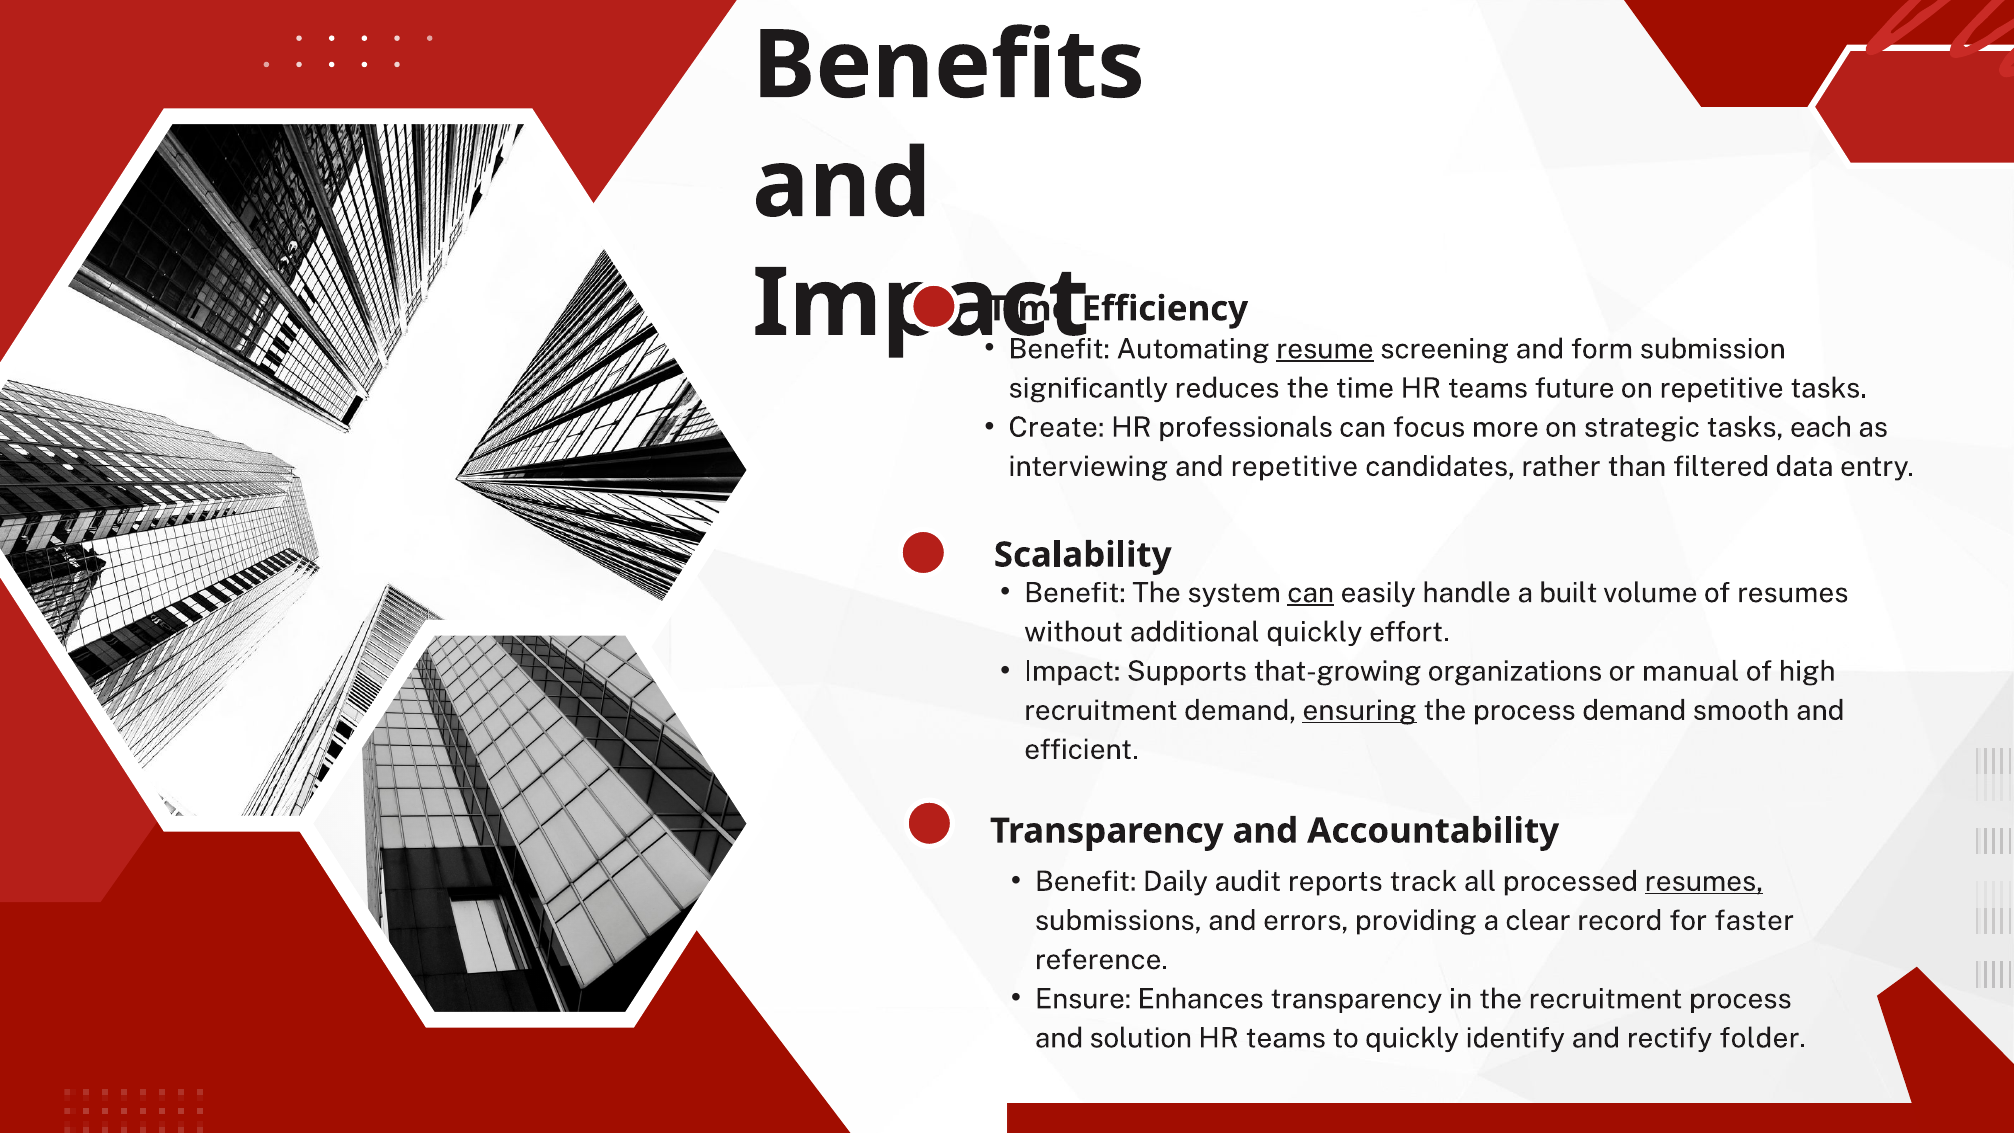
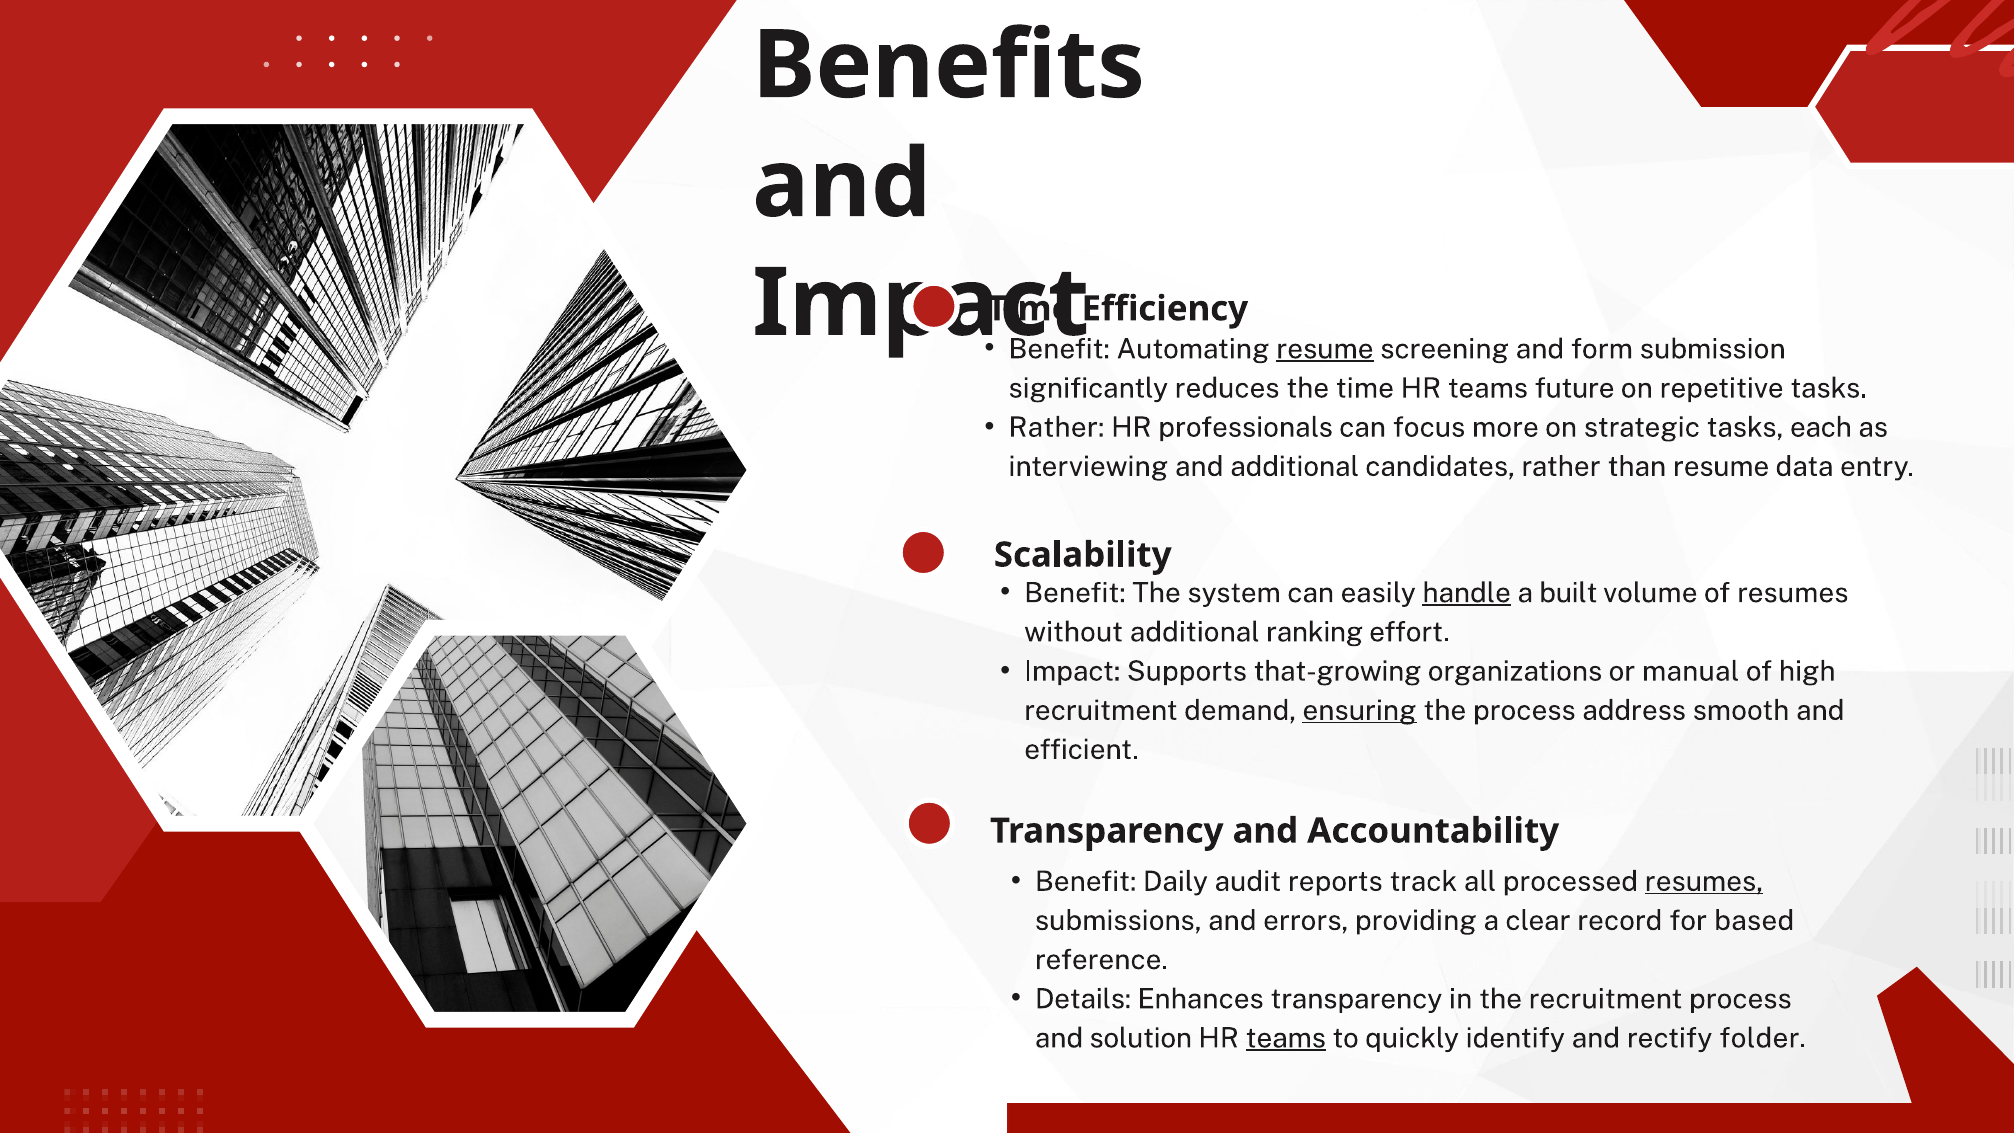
Create: Create -> Rather (1056, 427)
and repetitive: repetitive -> additional (1295, 467)
than filtered: filtered -> resume (1721, 467)
can underline: present -> none (1311, 593)
handle underline: none -> present (1467, 593)
additional quickly: quickly -> ranking (1315, 632)
process demand: demand -> address (1634, 710)
faster: faster -> based (1754, 921)
Ensure: Ensure -> Details (1083, 999)
teams underline: none -> present (1286, 1038)
